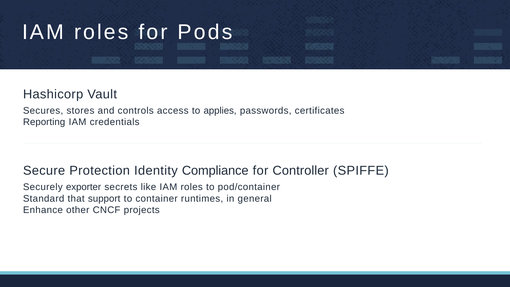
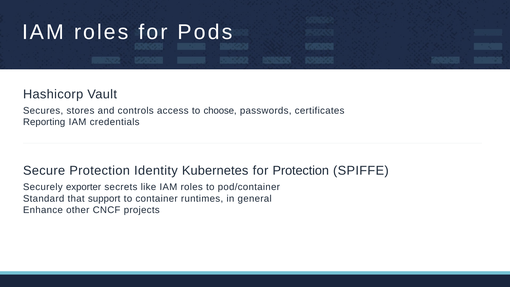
applies: applies -> choose (220, 110)
Compliance: Compliance -> Kubernetes (215, 171)
for Controller: Controller -> Protection (301, 171)
